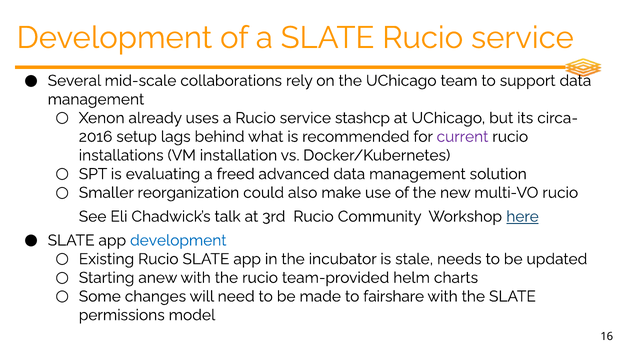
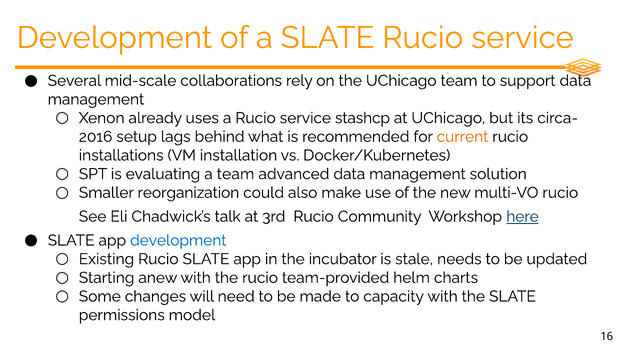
current colour: purple -> orange (462, 137)
a freed: freed -> team (235, 174)
fairshare: fairshare -> capacity (394, 296)
